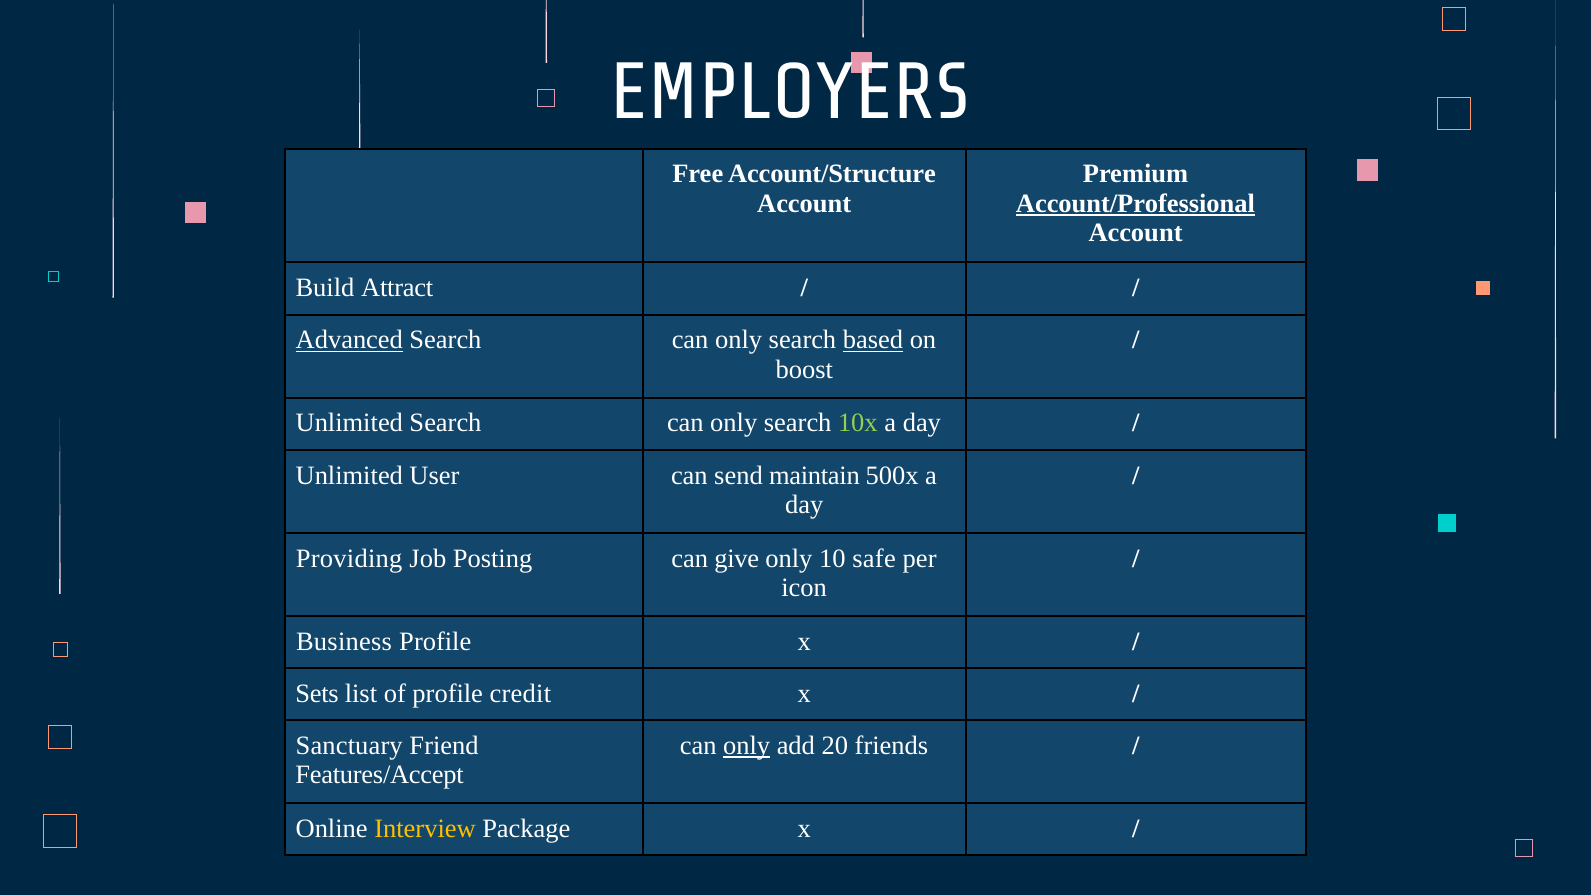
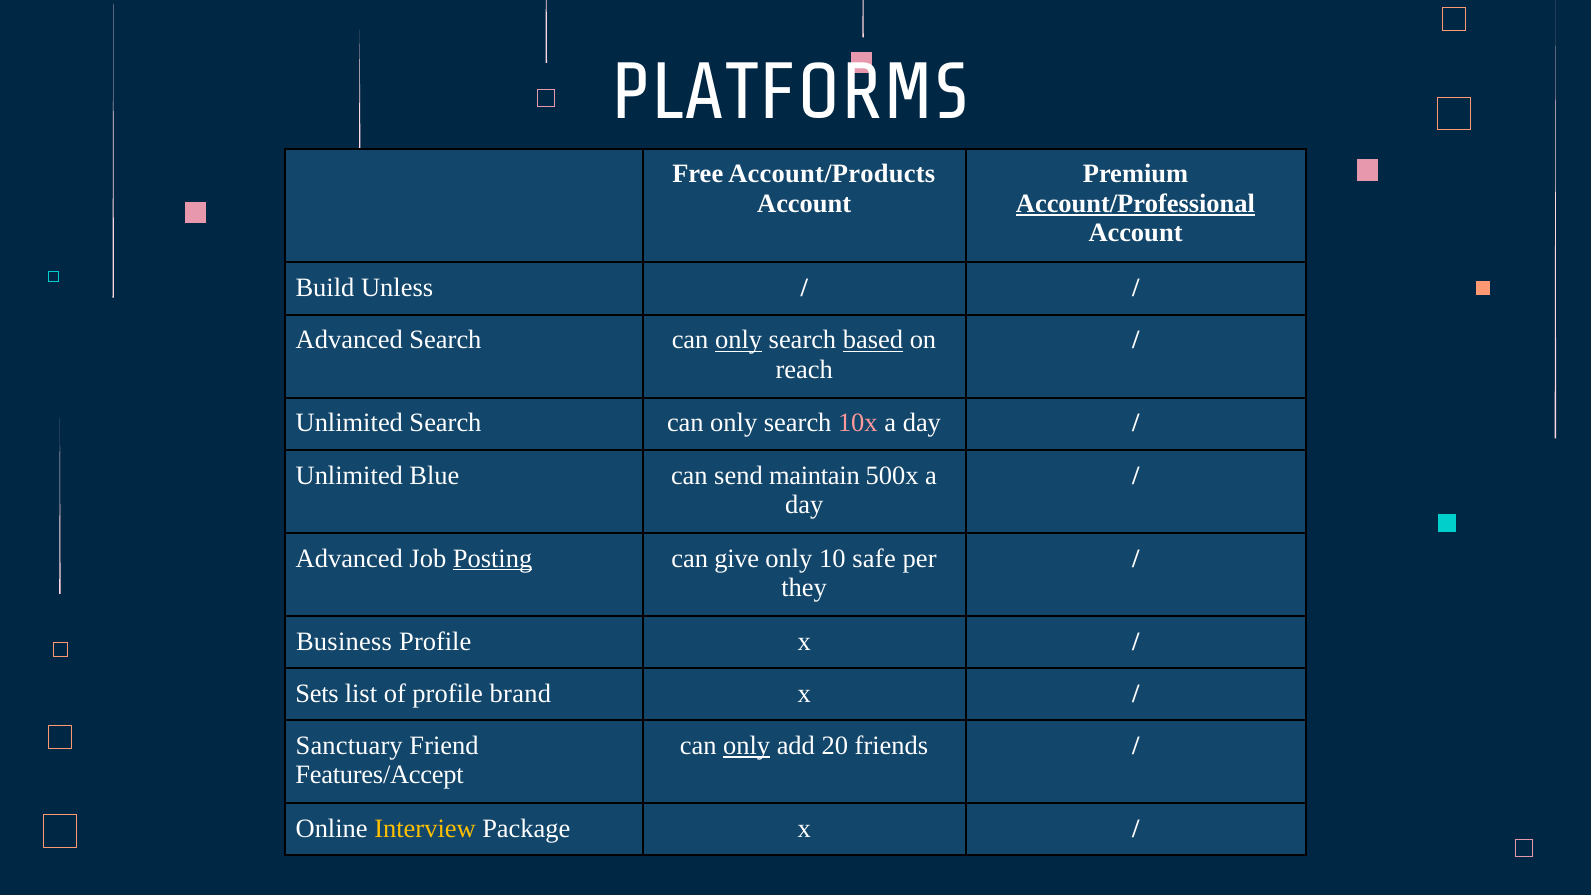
EMPLOYERS: EMPLOYERS -> PLATFORMS (790, 92)
Account/Structure: Account/Structure -> Account/Products (832, 174)
Attract: Attract -> Unless (397, 288)
Advanced underline: present -> none (349, 340)
only underline: none -> present (739, 340)
boost: boost -> reach (804, 370)
10x colour: light green -> pink (858, 423)
User: User -> Blue (434, 475)
Providing: Providing -> Advanced (349, 558)
Posting underline: none -> present (493, 558)
icon: icon -> they (804, 588)
credit: credit -> brand (520, 693)
